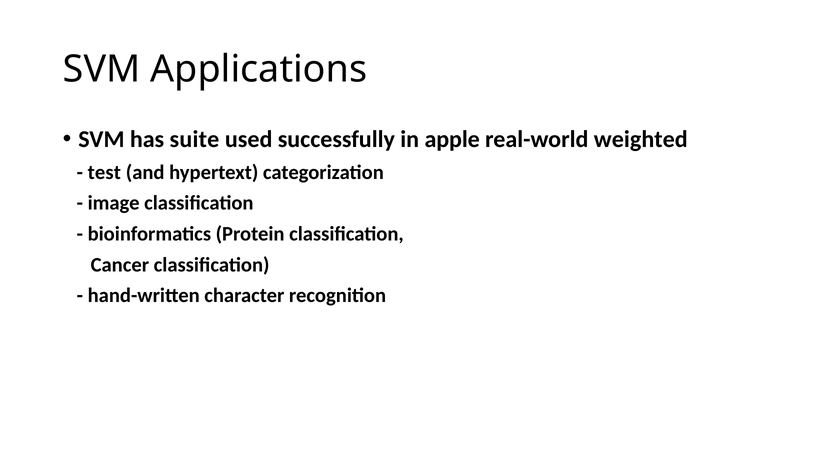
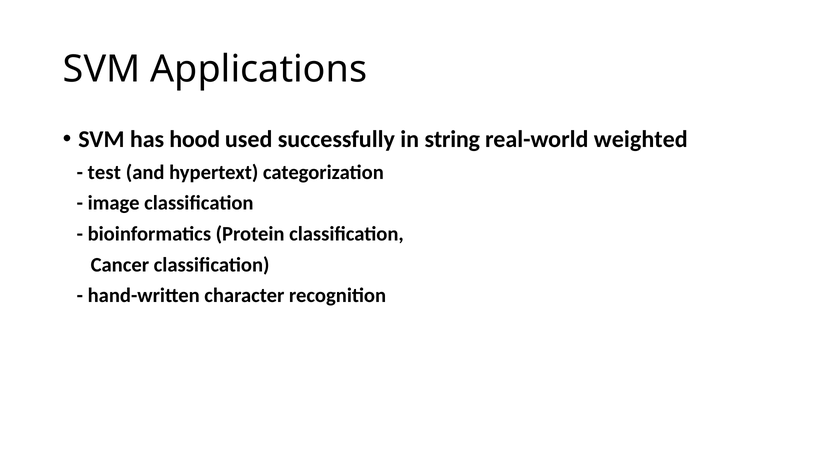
suite: suite -> hood (195, 139)
apple: apple -> string (452, 139)
